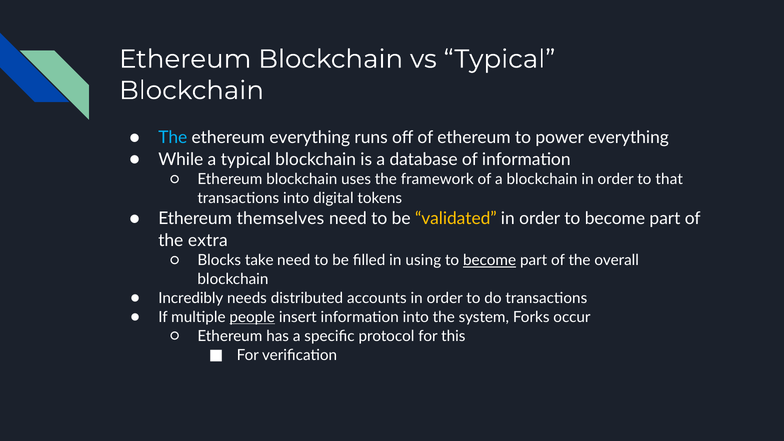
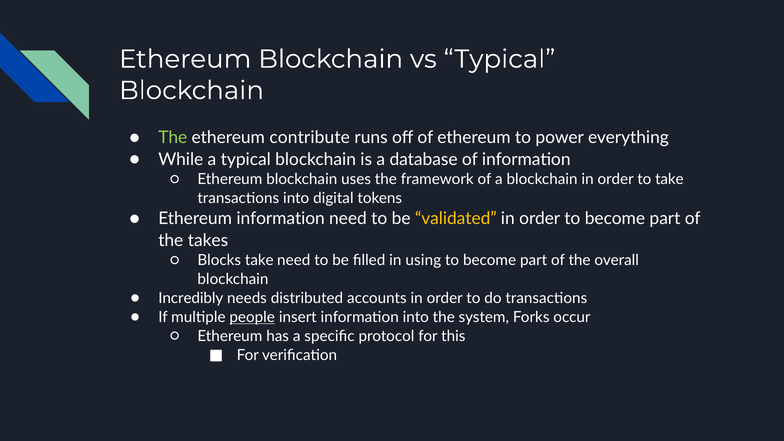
The colour: light blue -> light green (173, 138)
ethereum everything: everything -> contribute (310, 138)
to that: that -> take (669, 179)
Ethereum themselves: themselves -> information (281, 219)
extra: extra -> takes (208, 240)
become underline: present -> none (490, 260)
